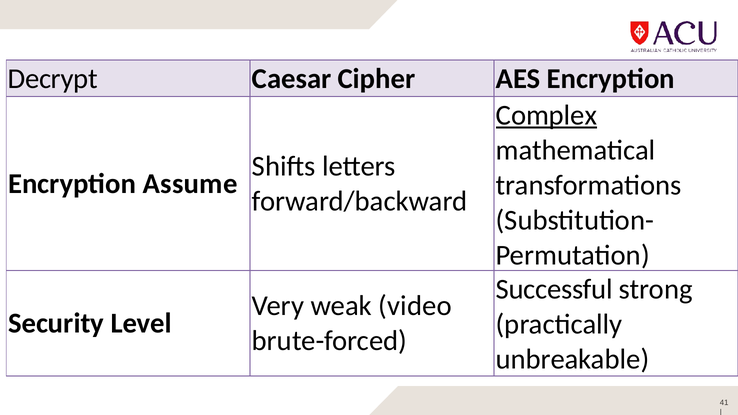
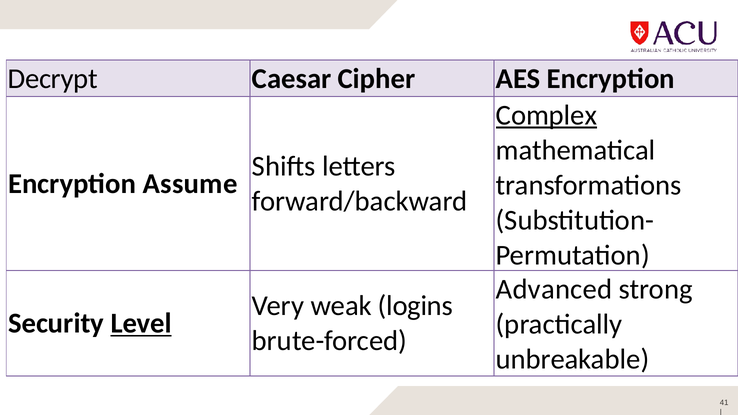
Successful: Successful -> Advanced (554, 289)
video: video -> logins (415, 306)
Level underline: none -> present (141, 324)
